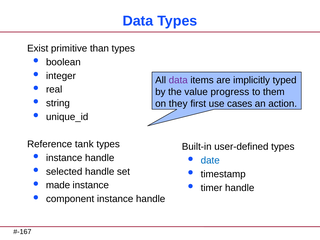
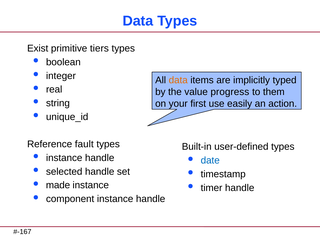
than: than -> tiers (99, 49)
data colour: purple -> orange (178, 80)
they: they -> your (178, 104)
cases: cases -> easily (240, 104)
tank: tank -> fault (84, 144)
